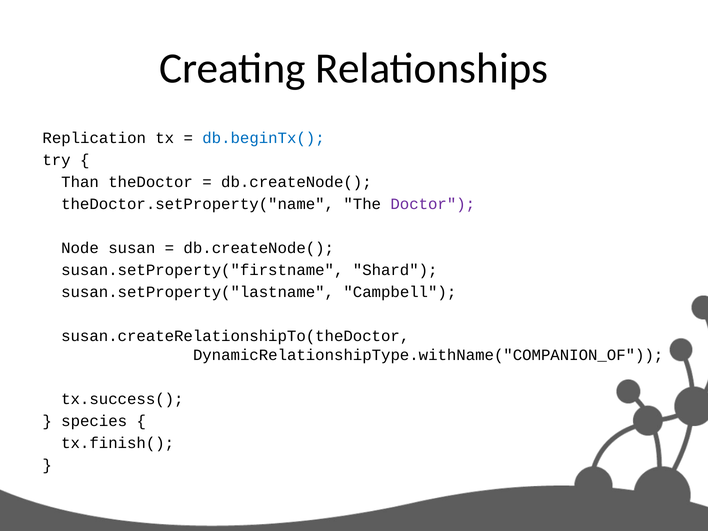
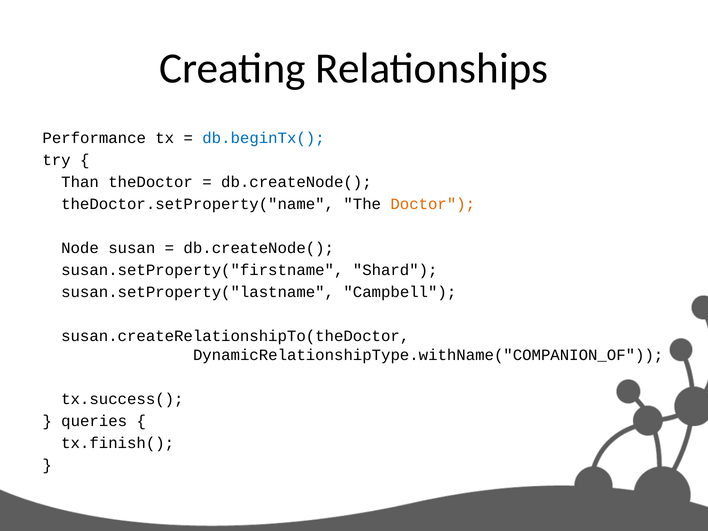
Replication: Replication -> Performance (94, 138)
Doctor colour: purple -> orange (433, 204)
species: species -> queries (94, 421)
